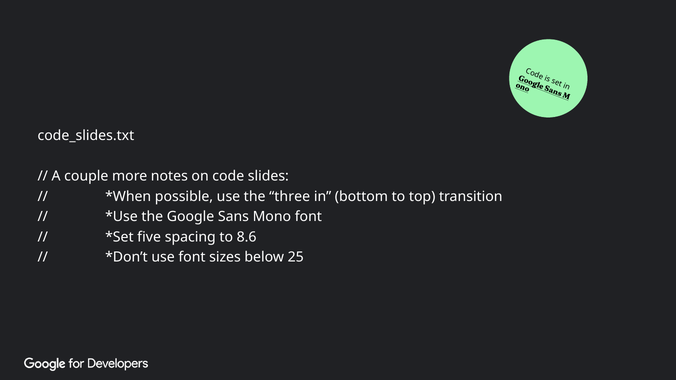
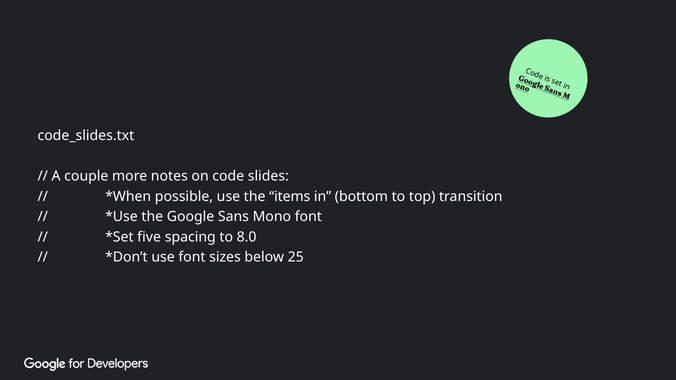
three: three -> items (290, 197)
8.6: 8.6 -> 8.0 (247, 237)
